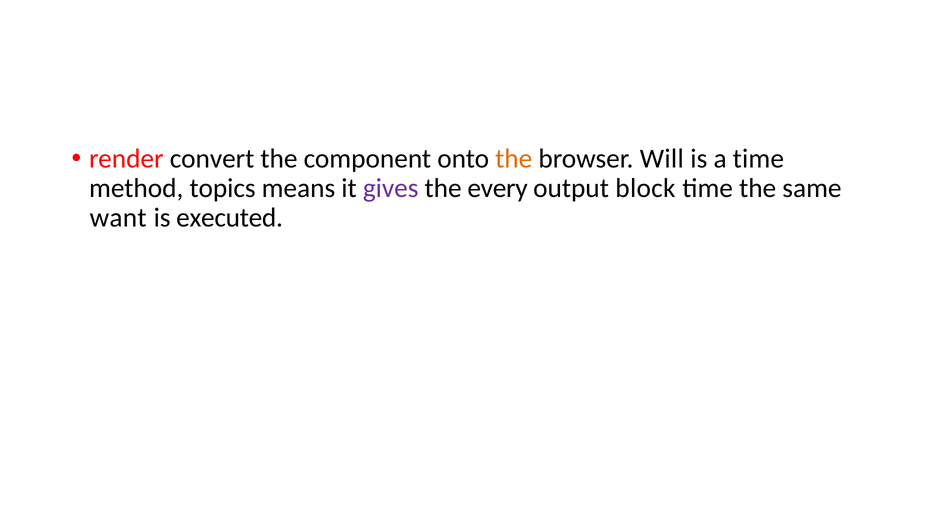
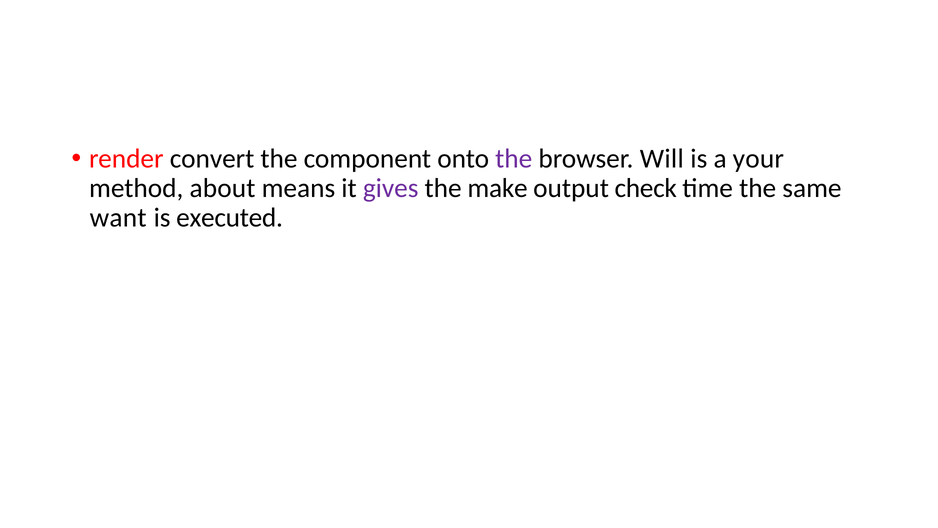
the colour: orange -> purple (514, 159)
a time: time -> your (758, 159)
topics: topics -> about (222, 188)
every: every -> make (498, 188)
block: block -> check (646, 188)
